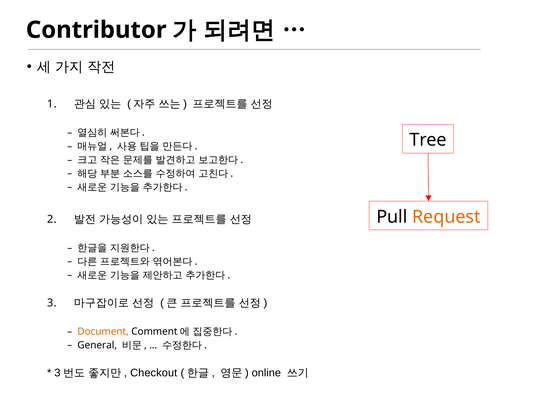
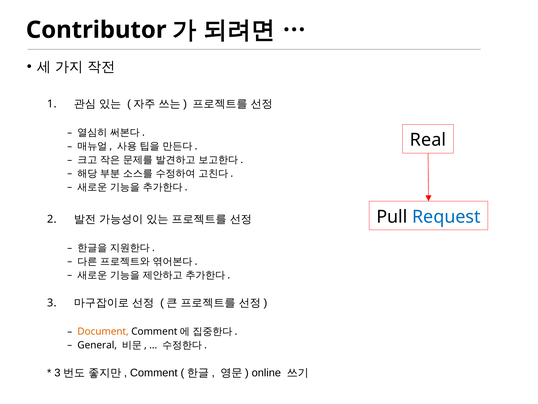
Tree: Tree -> Real (428, 140)
Request colour: orange -> blue (446, 217)
Checkout: Checkout -> Comment (154, 372)
